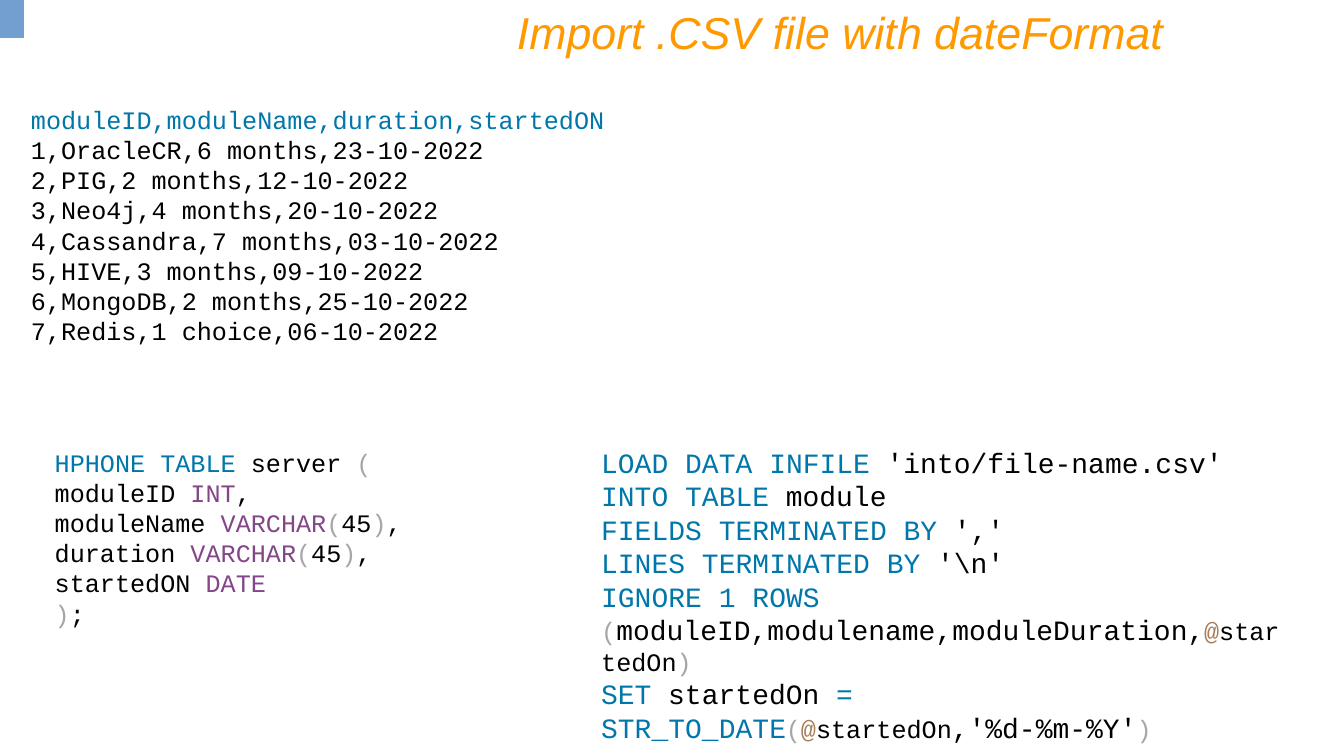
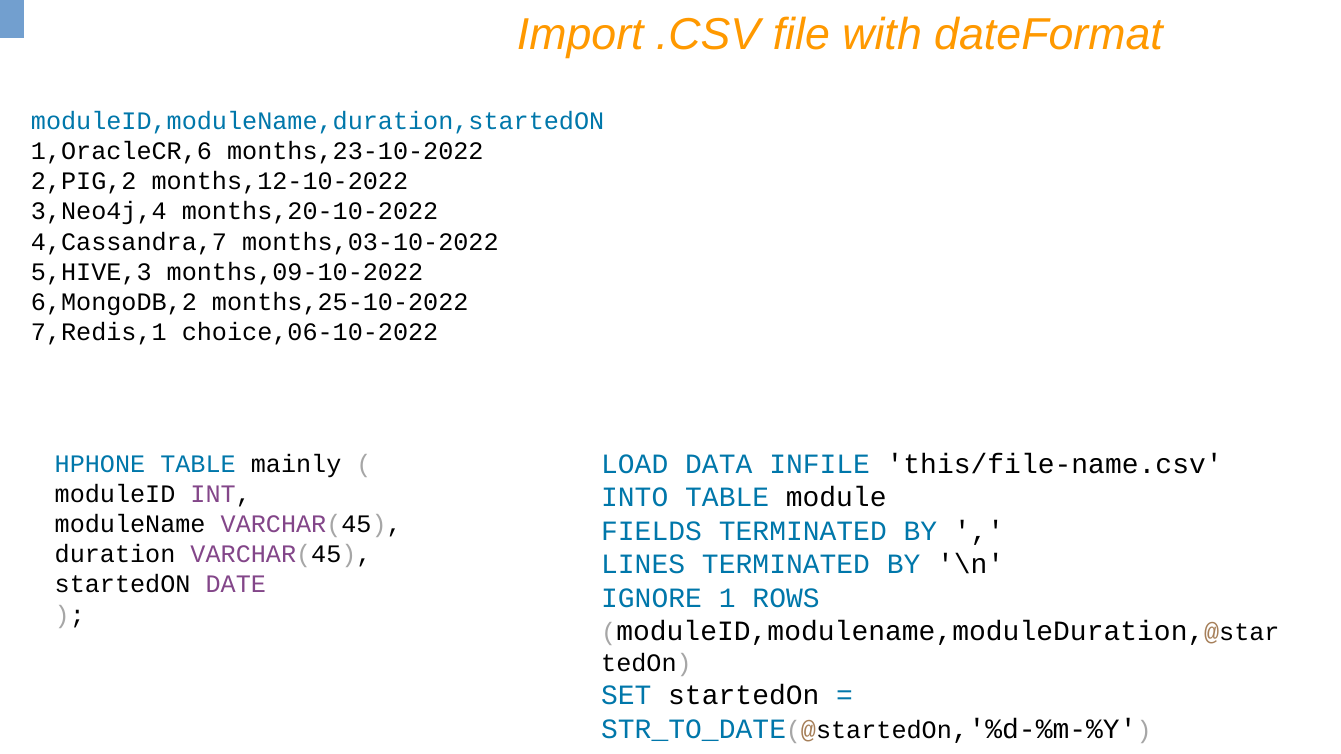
into/file-name.csv: into/file-name.csv -> this/file-name.csv (1055, 464)
server: server -> mainly (296, 464)
